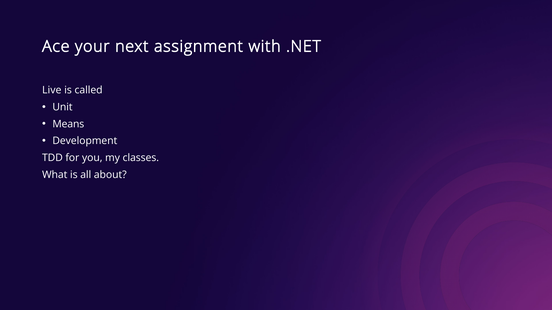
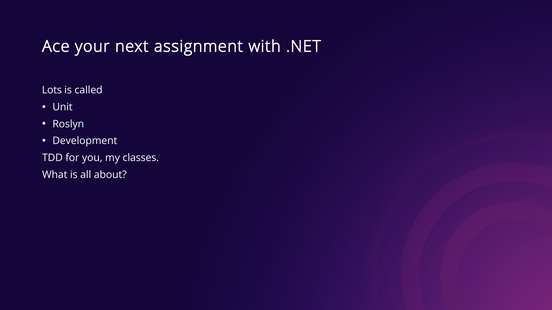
Live: Live -> Lots (52, 90)
Means: Means -> Roslyn (68, 124)
